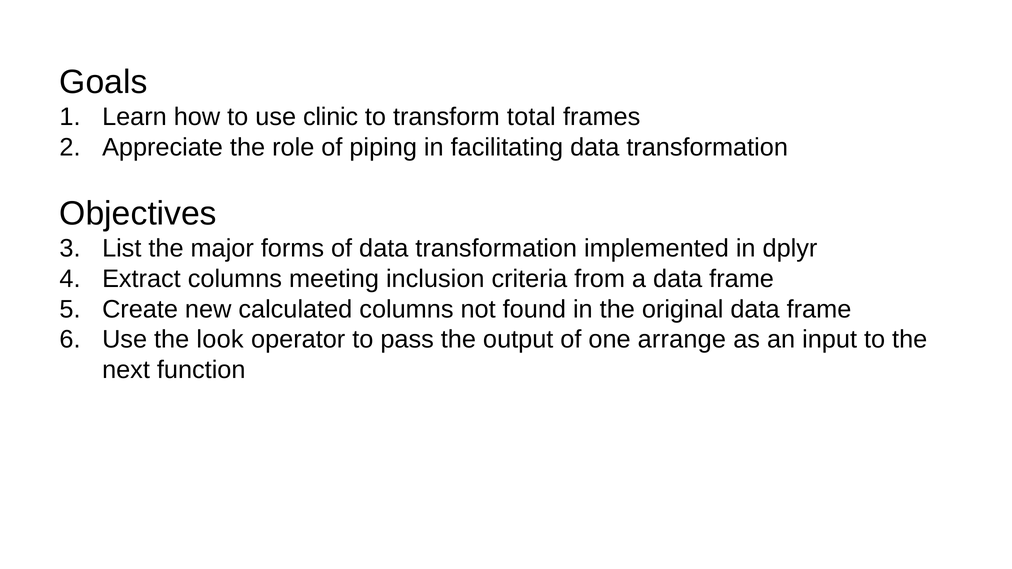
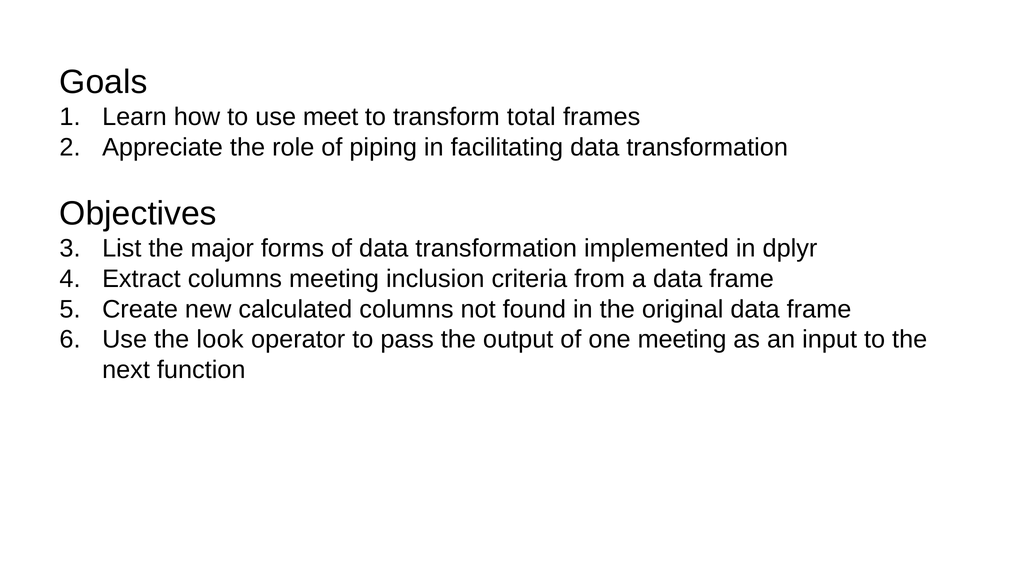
clinic: clinic -> meet (331, 117)
one arrange: arrange -> meeting (682, 340)
